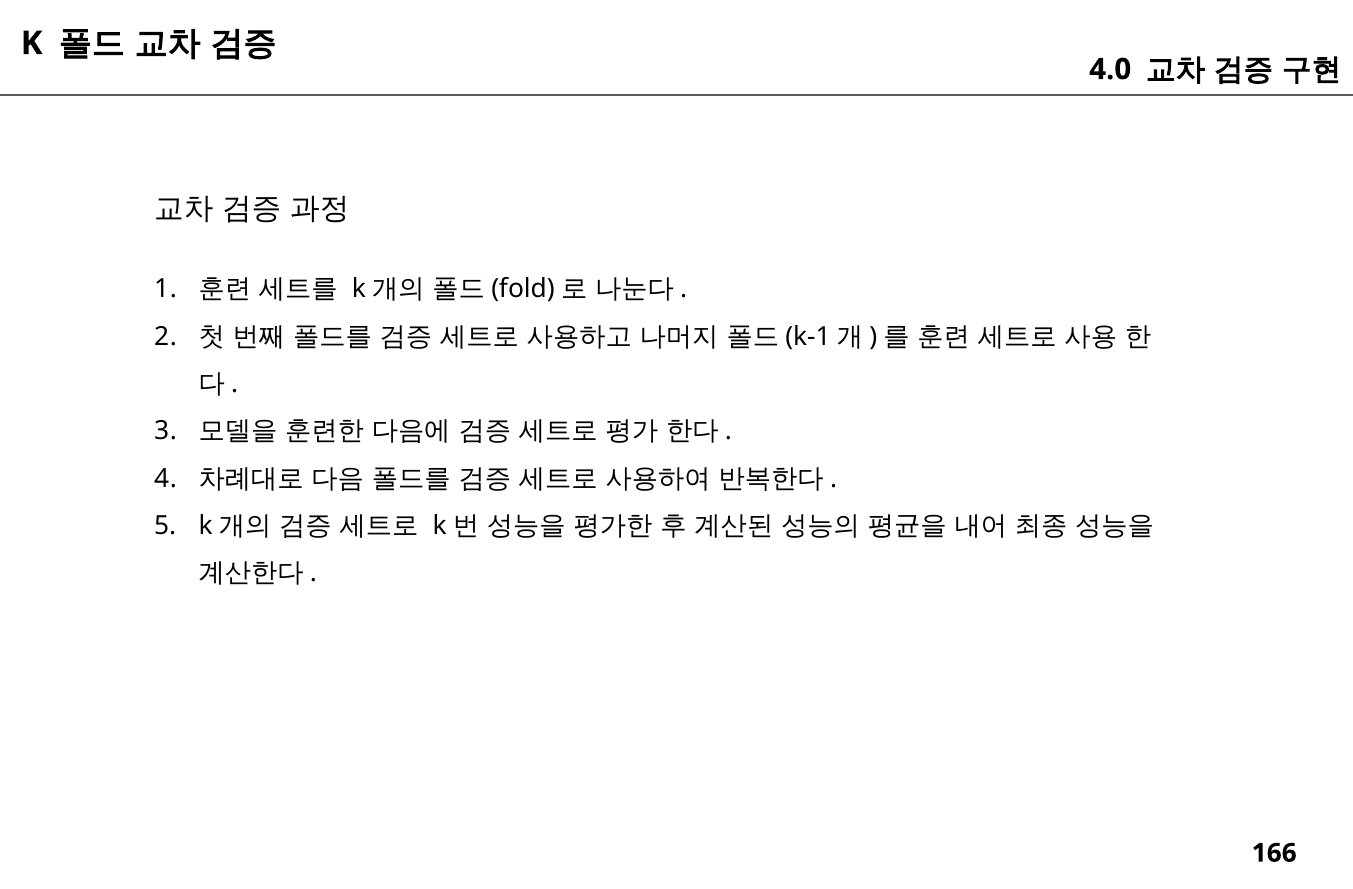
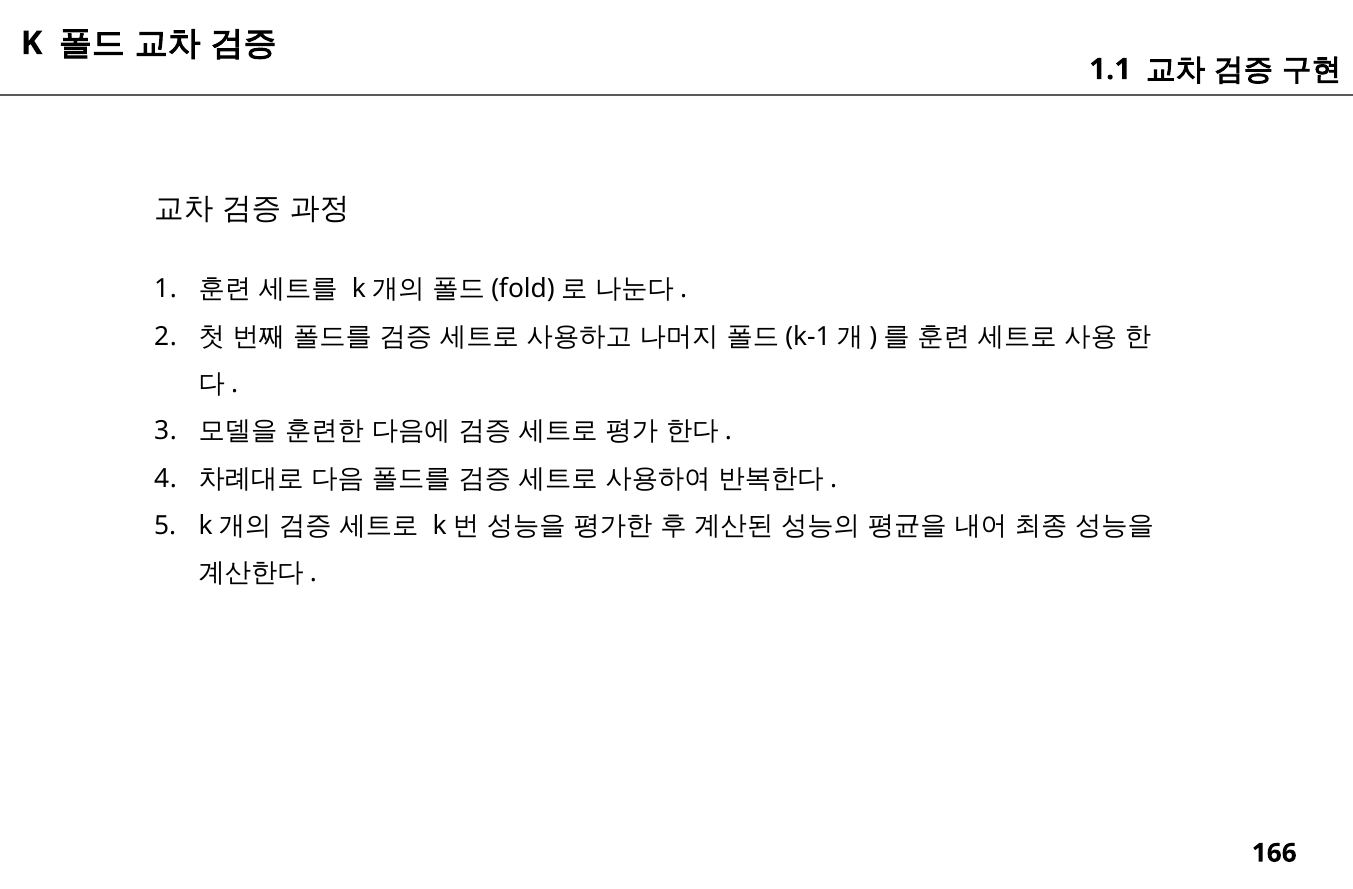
4.0: 4.0 -> 1.1 (1110, 69)
